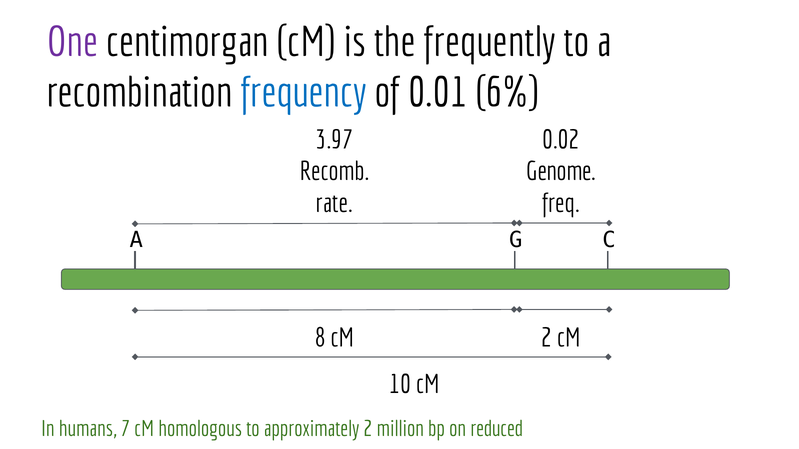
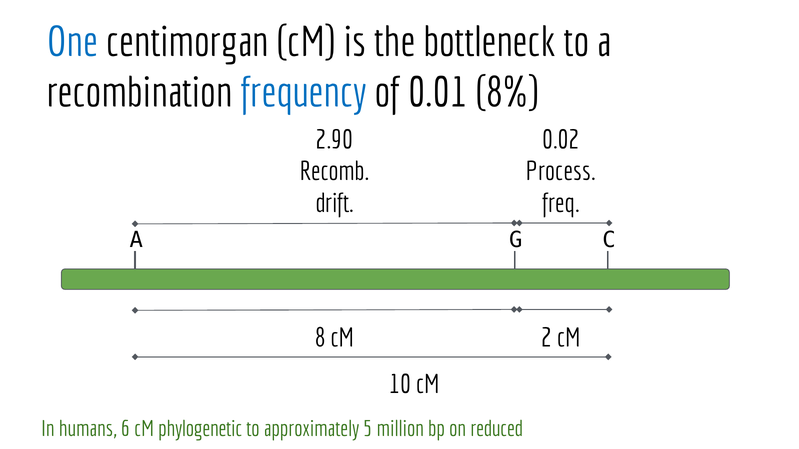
One colour: purple -> blue (72, 42)
frequently: frequently -> bottleneck (490, 42)
6%: 6% -> 8% (508, 93)
3.97: 3.97 -> 2.90 (335, 140)
Genome: Genome -> Process (561, 172)
rate: rate -> drift (335, 204)
7: 7 -> 6 (125, 430)
homologous: homologous -> phylogenetic (200, 430)
approximately 2: 2 -> 5 (368, 430)
